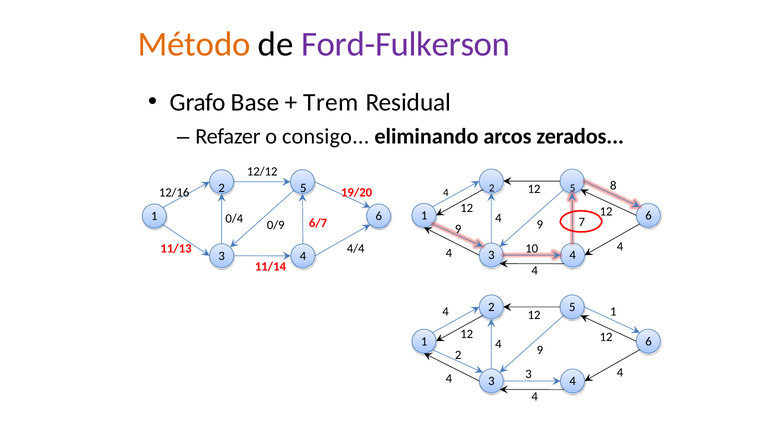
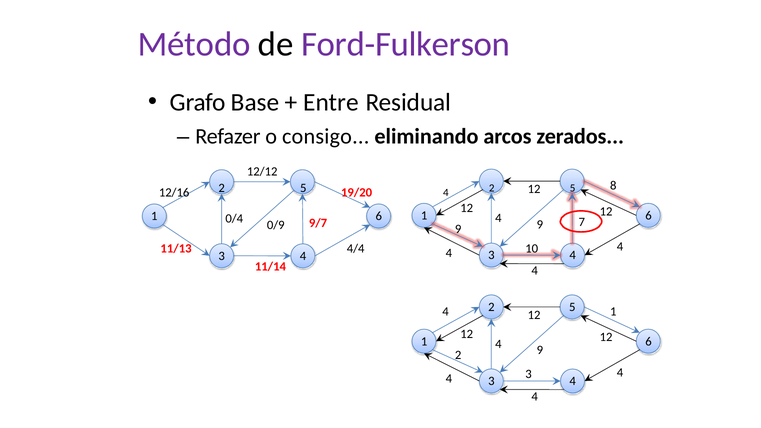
Método colour: orange -> purple (194, 44)
Trem: Trem -> Entre (331, 102)
6/7: 6/7 -> 9/7 (318, 223)
